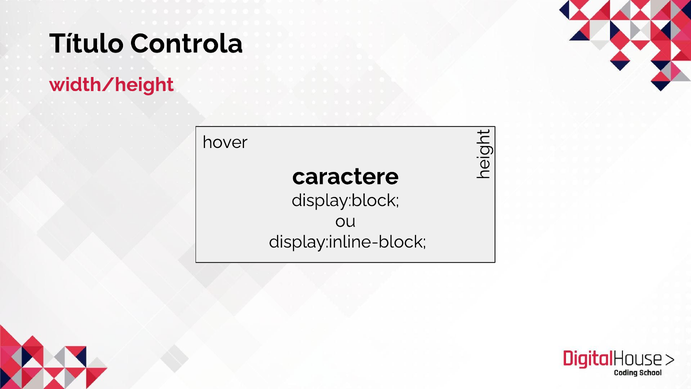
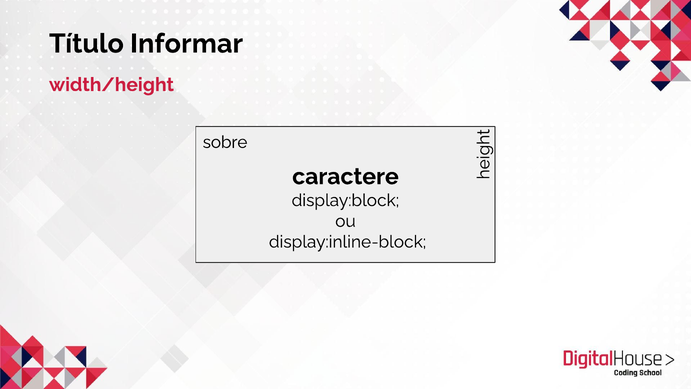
Controla: Controla -> Informar (187, 44)
hover: hover -> sobre (225, 142)
